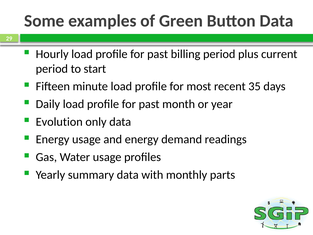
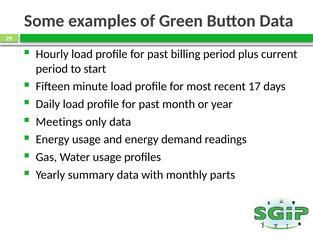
35: 35 -> 17 (255, 86)
Evolution: Evolution -> Meetings (59, 122)
